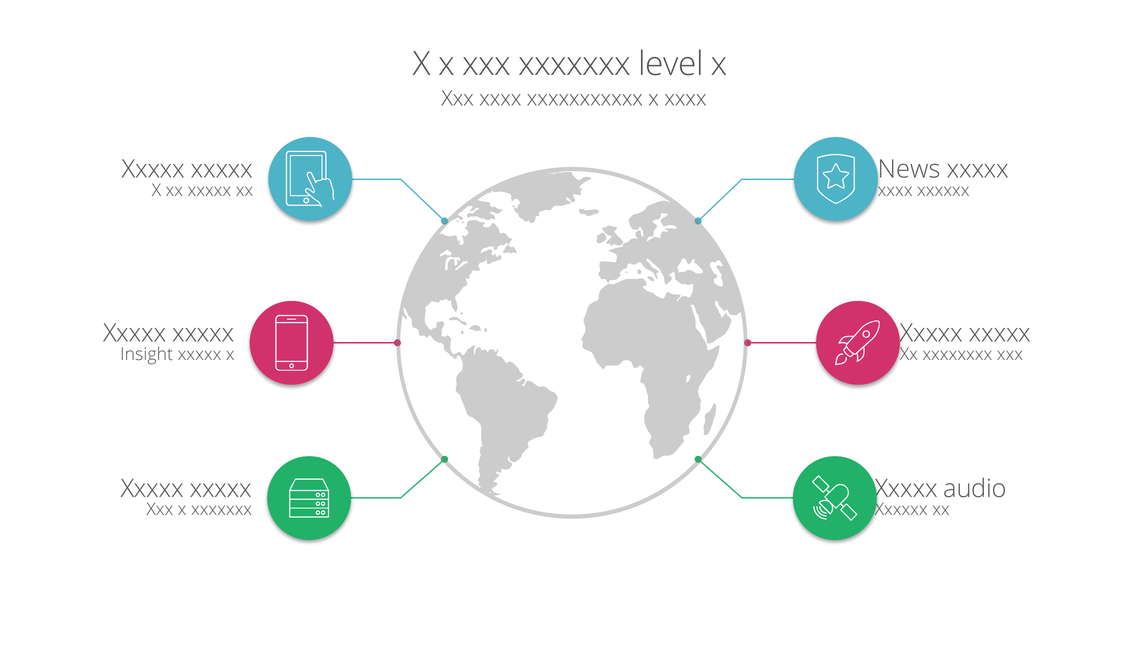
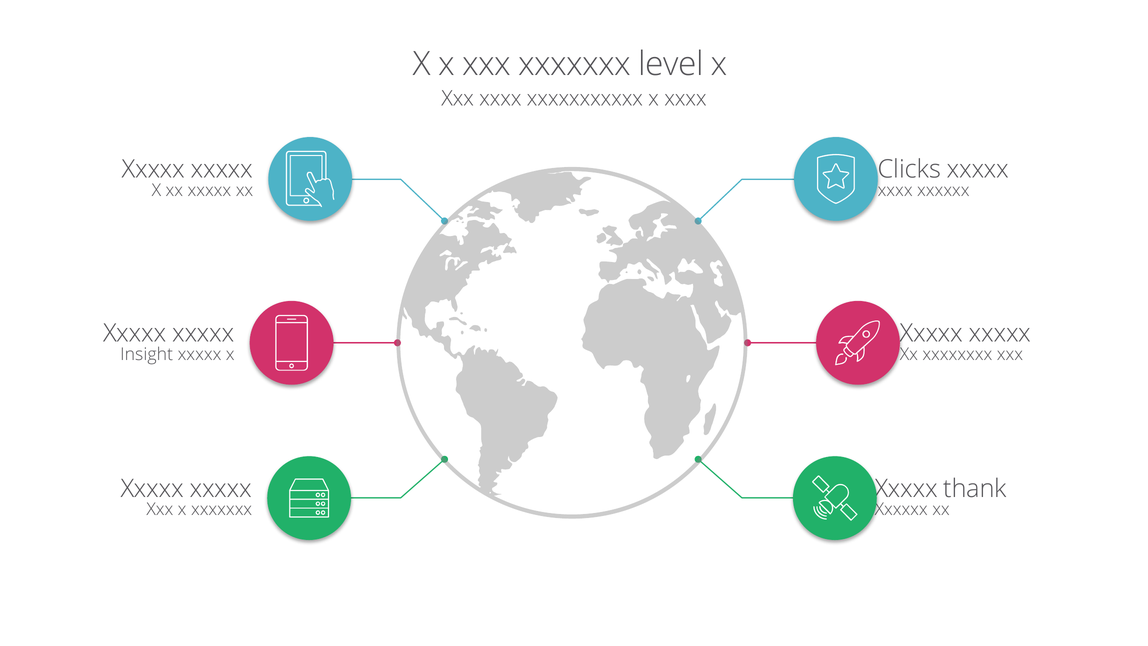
News: News -> Clicks (909, 169)
audio: audio -> thank (975, 488)
